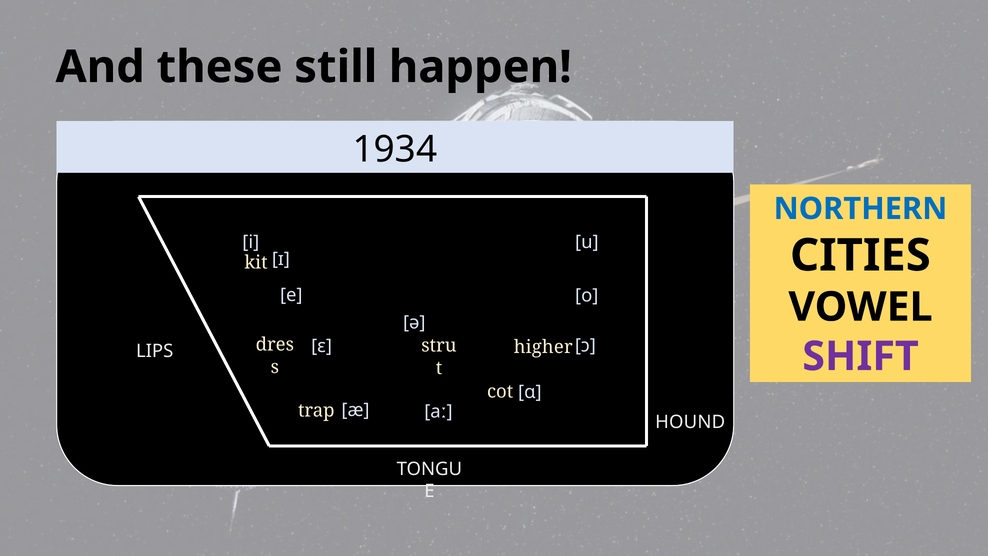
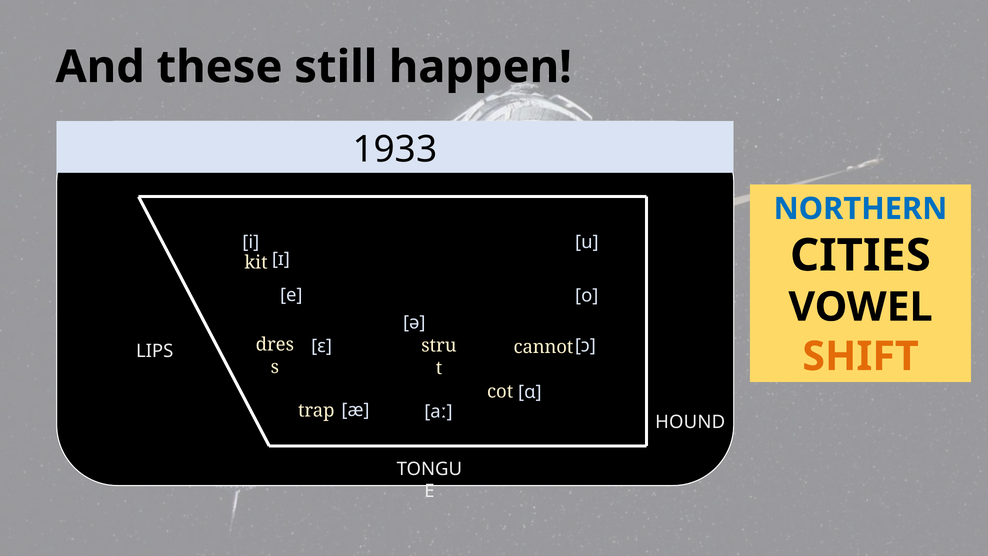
1934: 1934 -> 1933 (395, 150)
higher: higher -> cannot (543, 347)
SHIFT colour: purple -> orange (860, 356)
